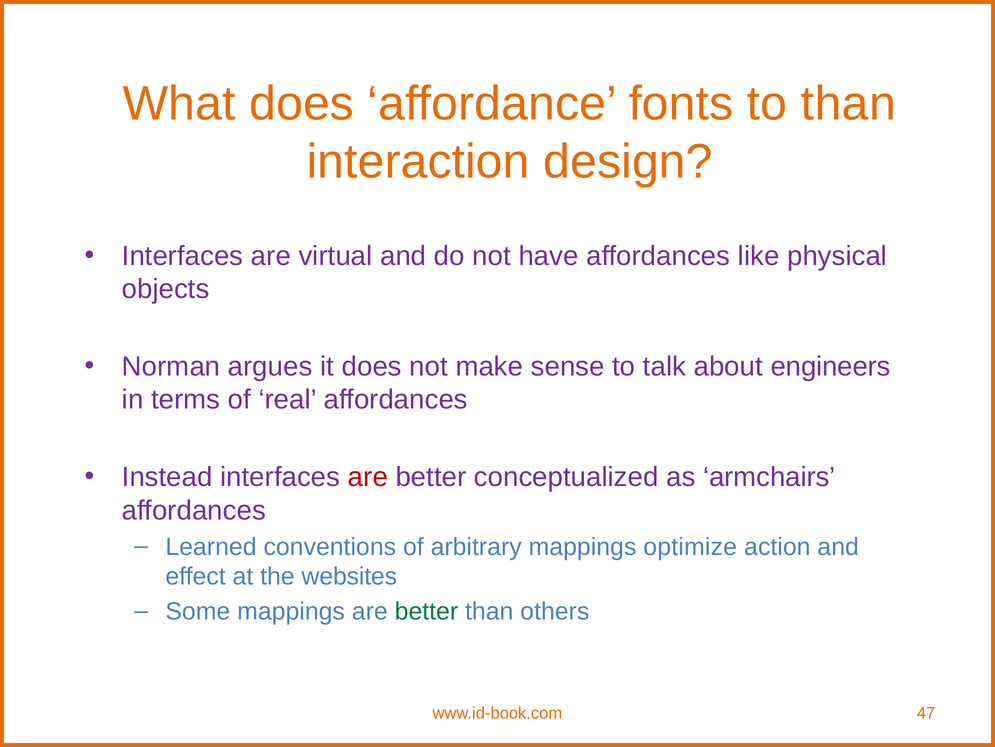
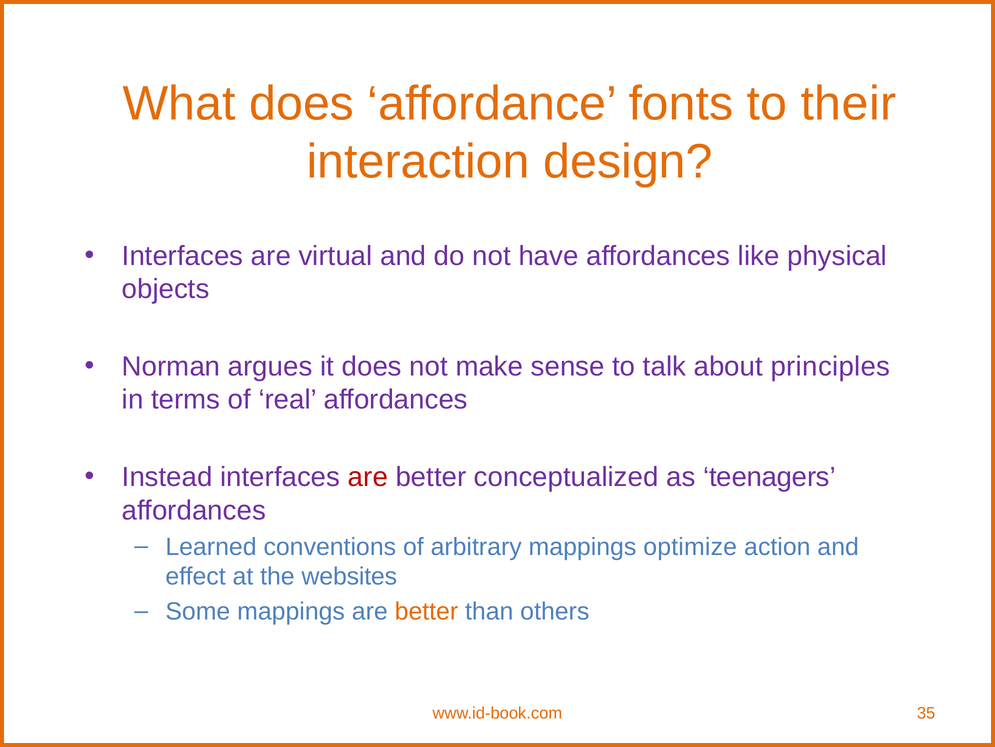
to than: than -> their (849, 104)
engineers: engineers -> principles (830, 366)
armchairs: armchairs -> teenagers (769, 477)
better colour: green -> orange (426, 611)
47: 47 -> 35 (926, 713)
